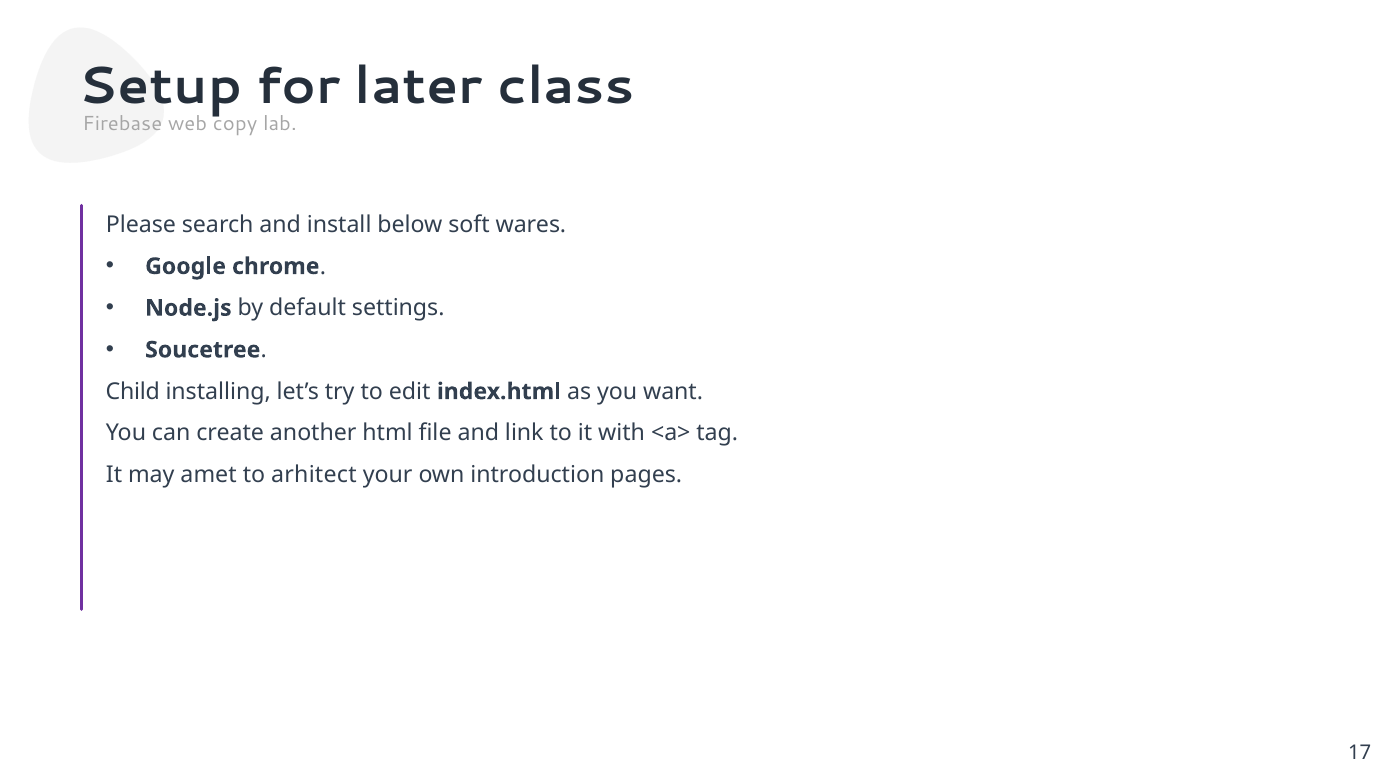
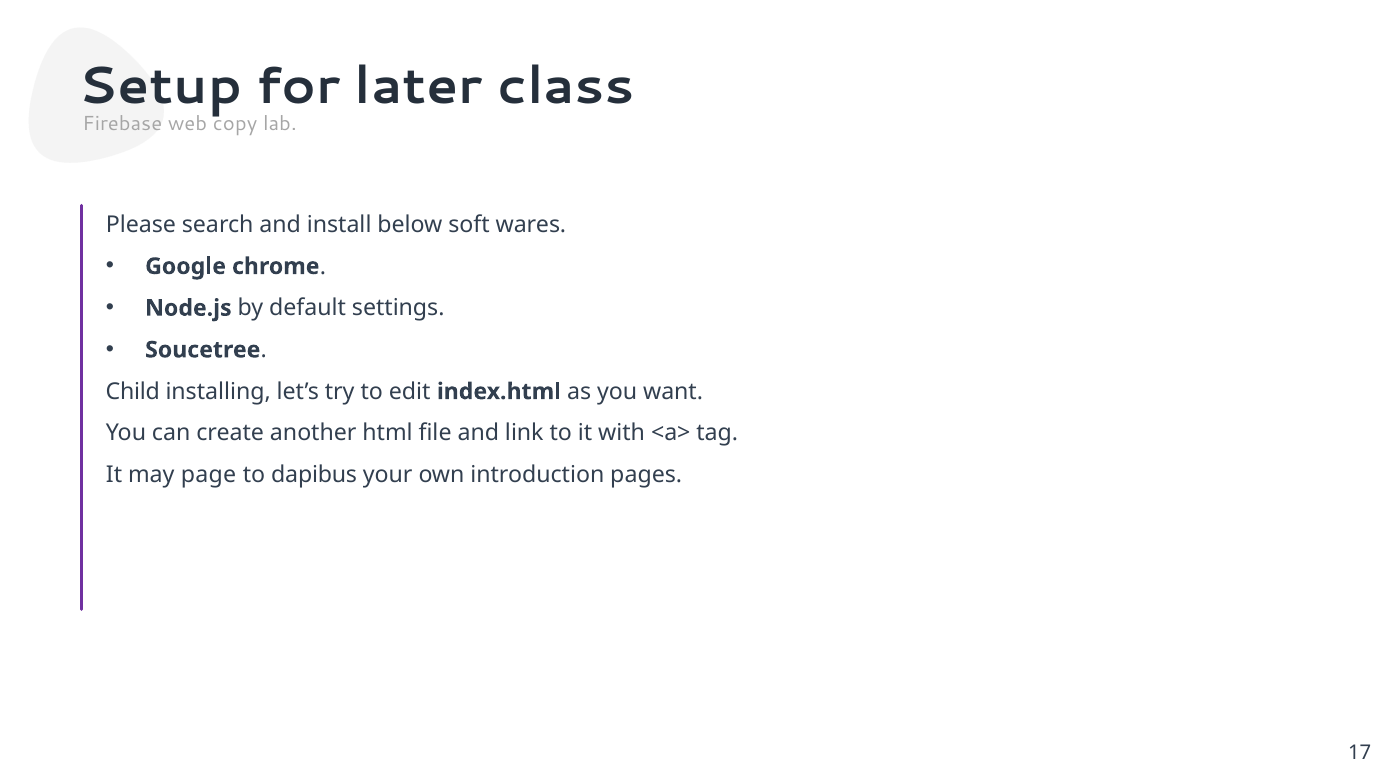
amet: amet -> page (209, 475)
arhitect: arhitect -> dapibus (314, 475)
